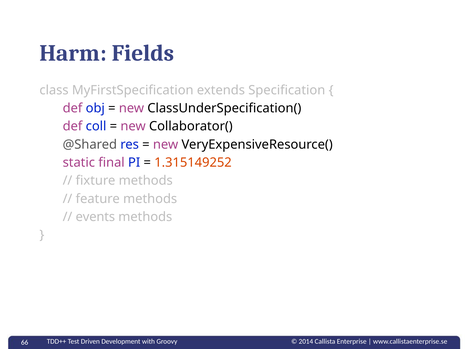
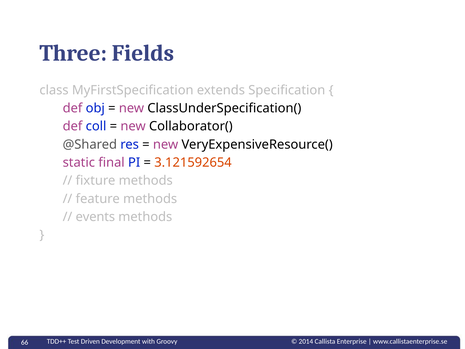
Harm: Harm -> Three (73, 53)
1.315149252: 1.315149252 -> 3.121592654 (193, 162)
